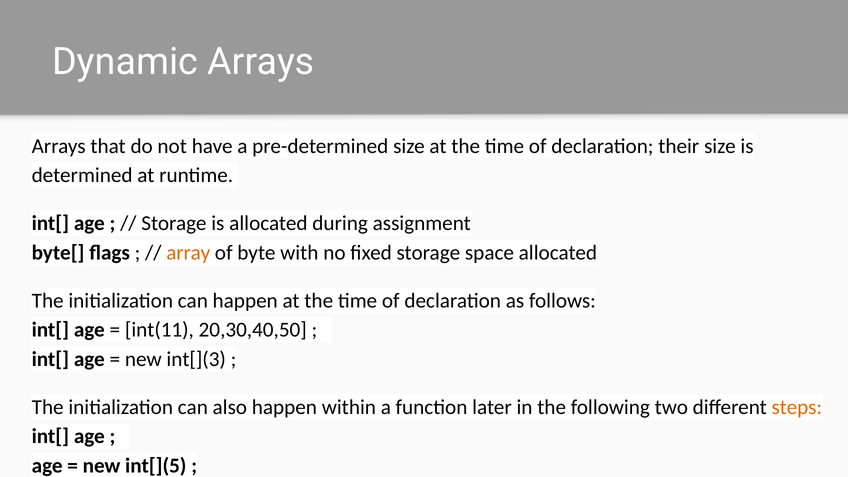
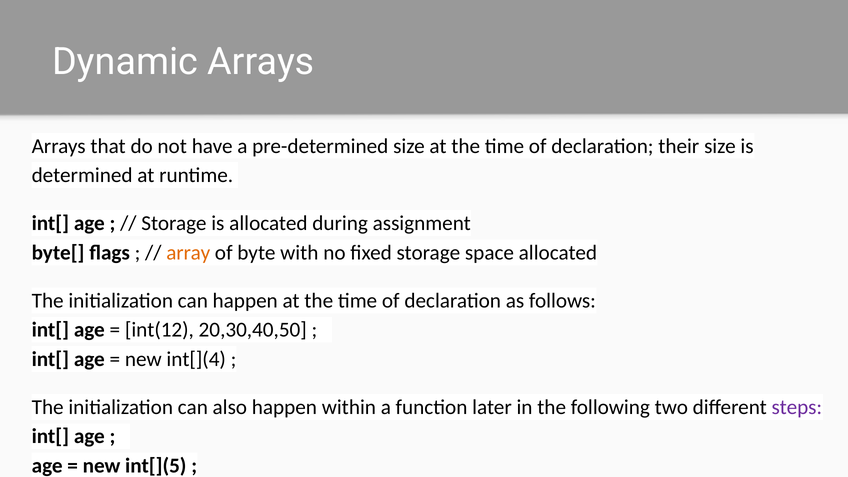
int(11: int(11 -> int(12 (159, 330)
int[](3: int[](3 -> int[](4 (196, 359)
steps colour: orange -> purple (797, 407)
